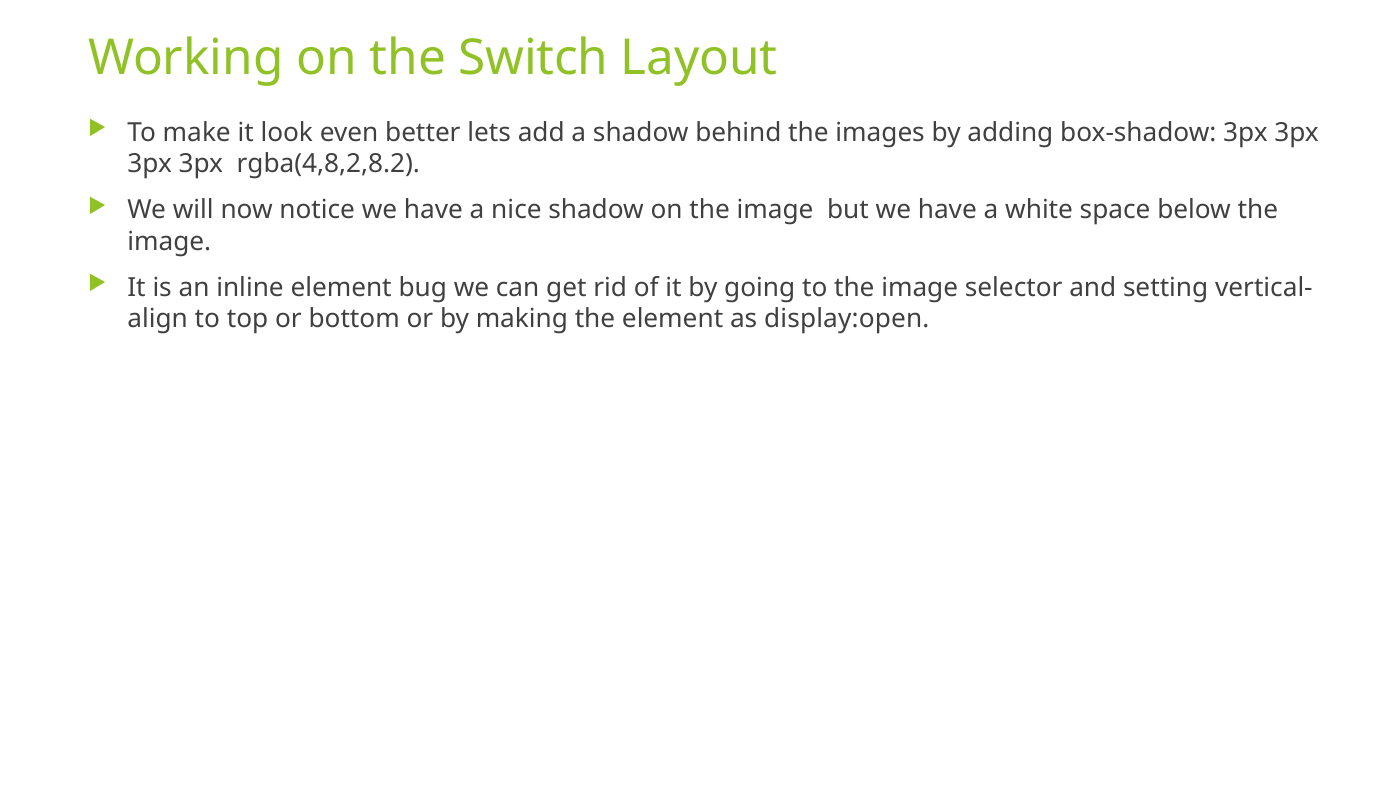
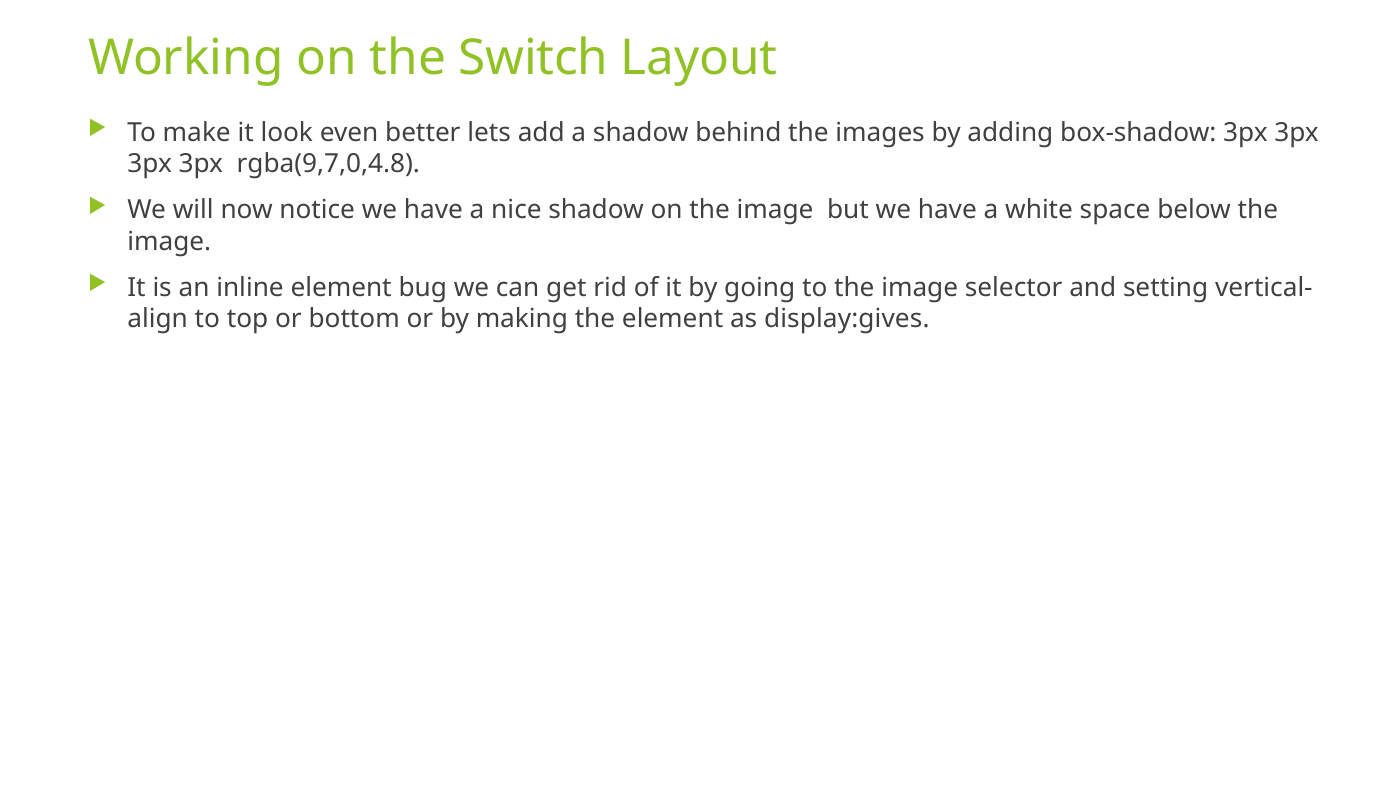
rgba(4,8,2,8.2: rgba(4,8,2,8.2 -> rgba(9,7,0,4.8 (328, 164)
display:open: display:open -> display:gives (847, 319)
